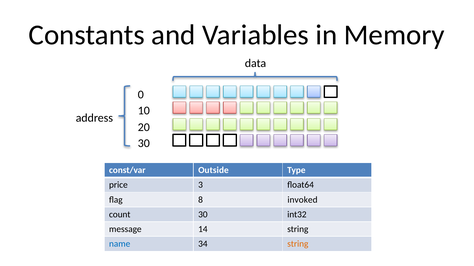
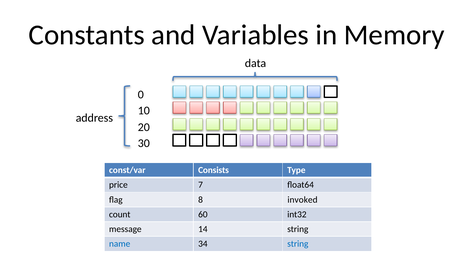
Outside: Outside -> Consists (214, 171)
3: 3 -> 7 (201, 185)
count 30: 30 -> 60 (203, 215)
string colour: orange -> blue (298, 244)
